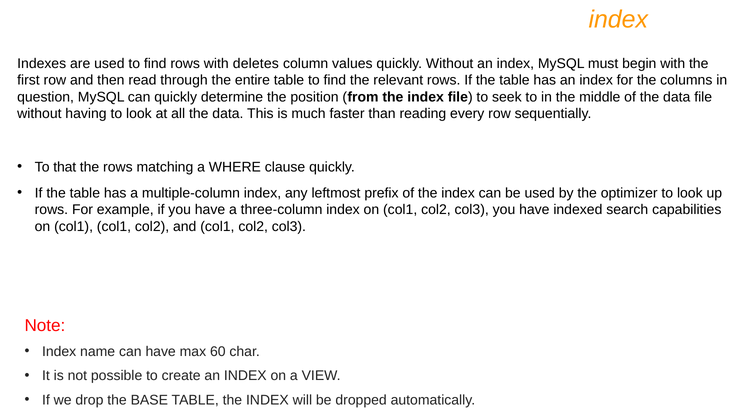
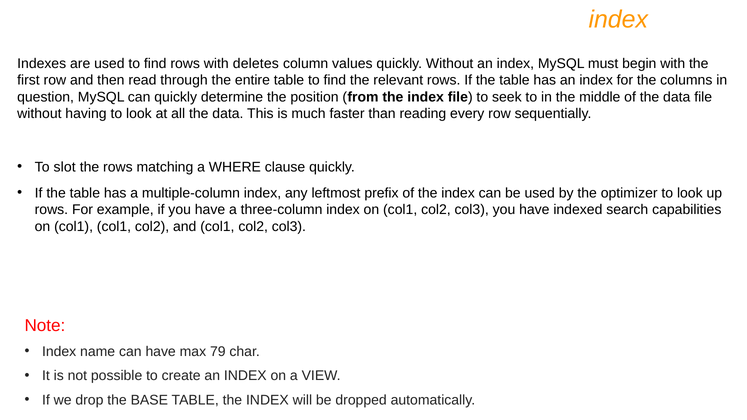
that: that -> slot (65, 167)
60: 60 -> 79 (218, 352)
